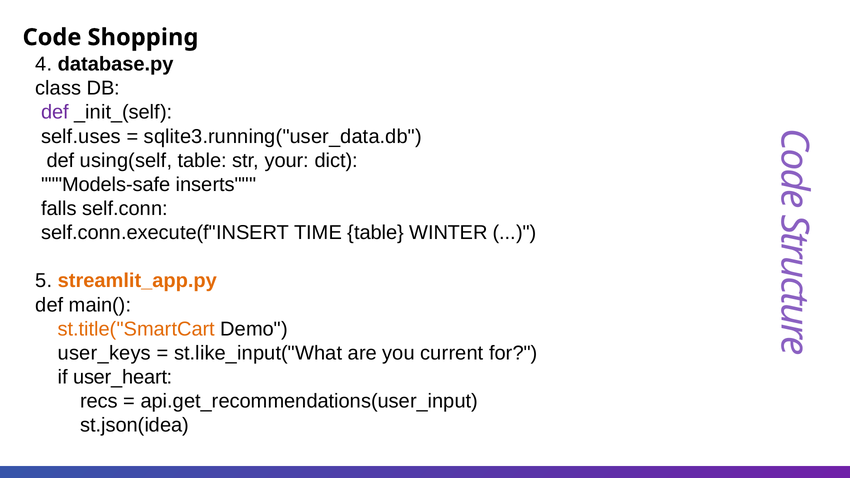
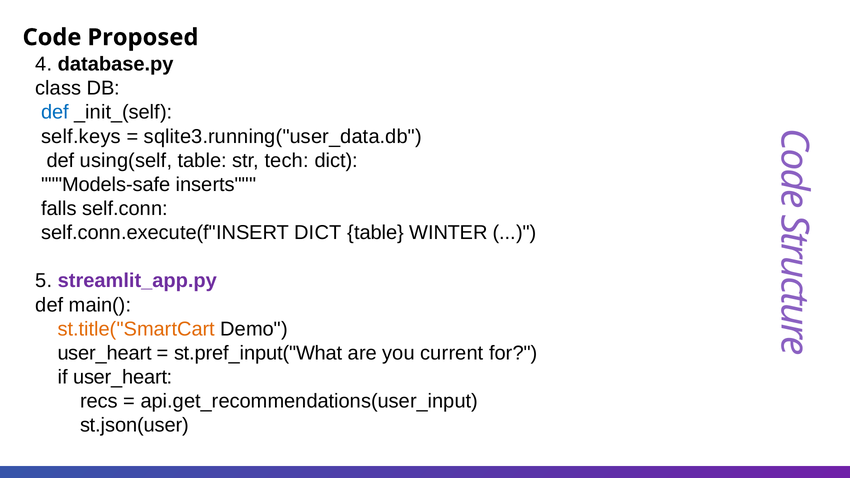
Shopping: Shopping -> Proposed (143, 37)
def colour: purple -> blue (55, 112)
self.uses: self.uses -> self.keys (81, 136)
your: your -> tech (287, 161)
self.conn.execute(f"INSERT TIME: TIME -> DICT (318, 233)
streamlit_app.py colour: orange -> purple (137, 281)
user_keys: user_keys -> user_heart (105, 353)
st.like_input("What: st.like_input("What -> st.pref_input("What (258, 353)
st.json(idea: st.json(idea -> st.json(user (135, 425)
